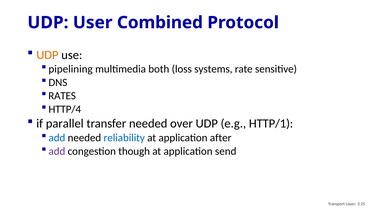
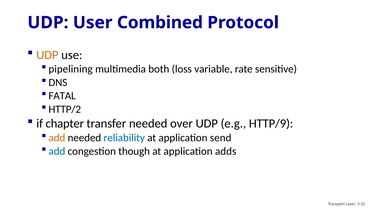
systems: systems -> variable (213, 69)
RATES: RATES -> FATAL (62, 96)
HTTP/4: HTTP/4 -> HTTP/2 (65, 109)
parallel: parallel -> chapter (65, 124)
HTTP/1: HTTP/1 -> HTTP/9 (271, 124)
add colour: blue -> orange (57, 138)
after: after -> send (221, 138)
add colour: purple -> blue (57, 151)
send: send -> adds (226, 151)
